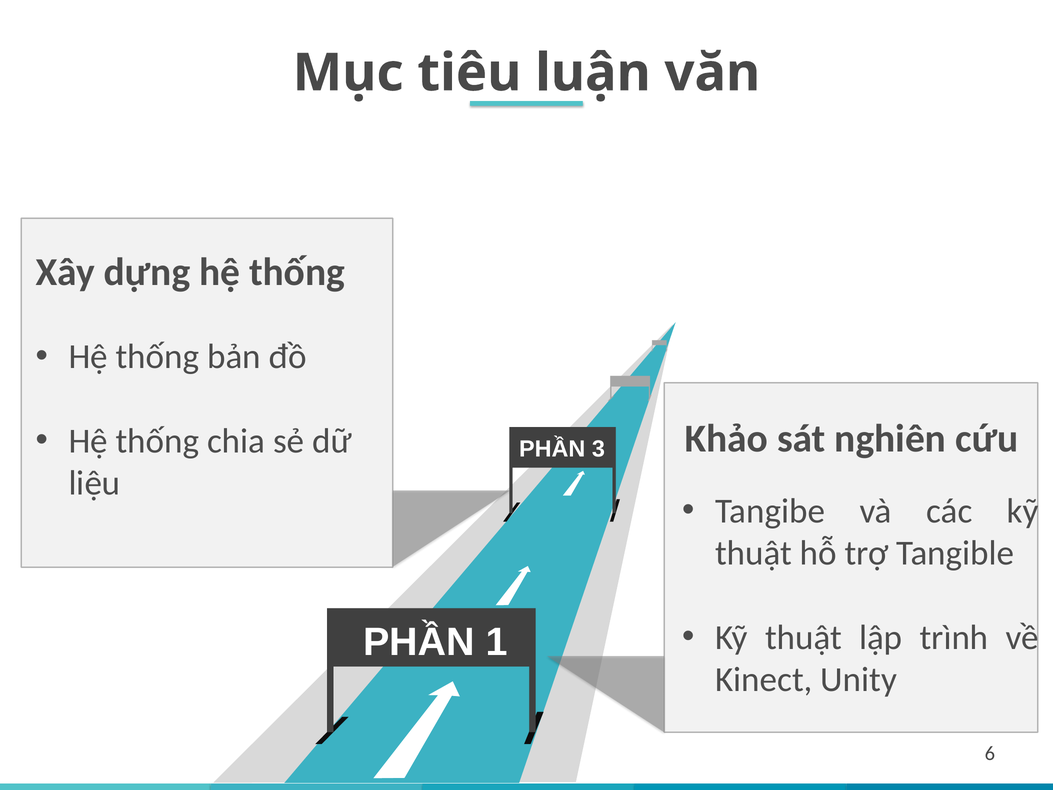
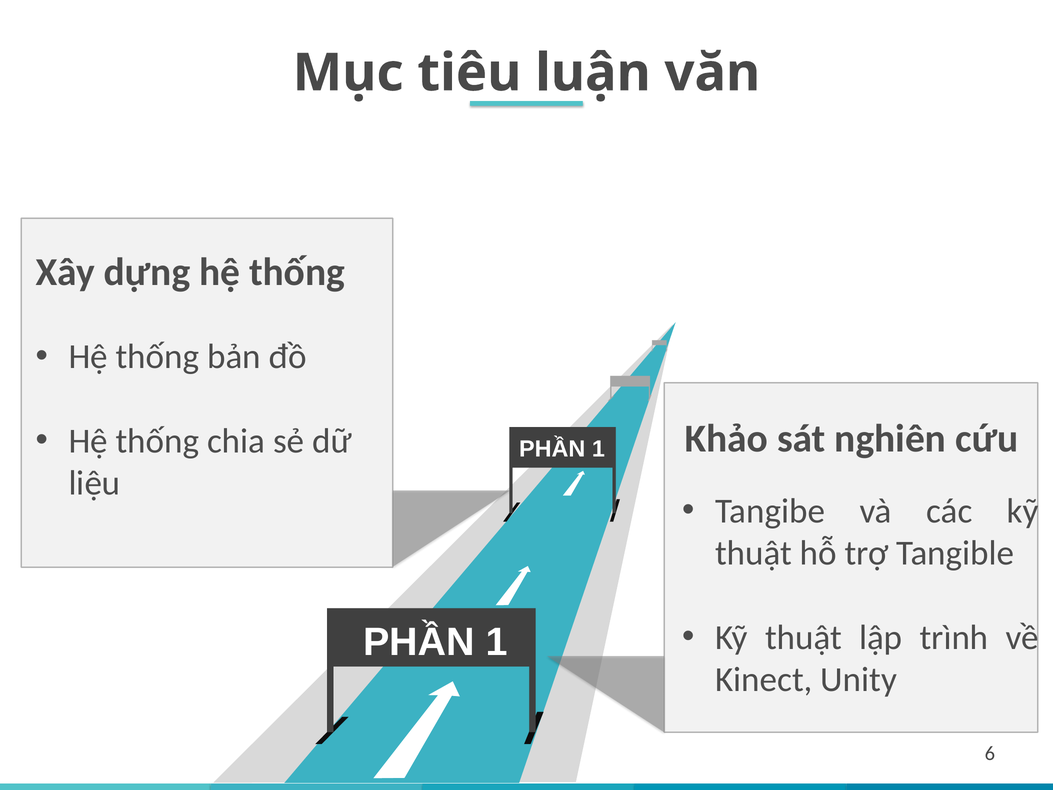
3: 3 -> 1 (598, 449)
